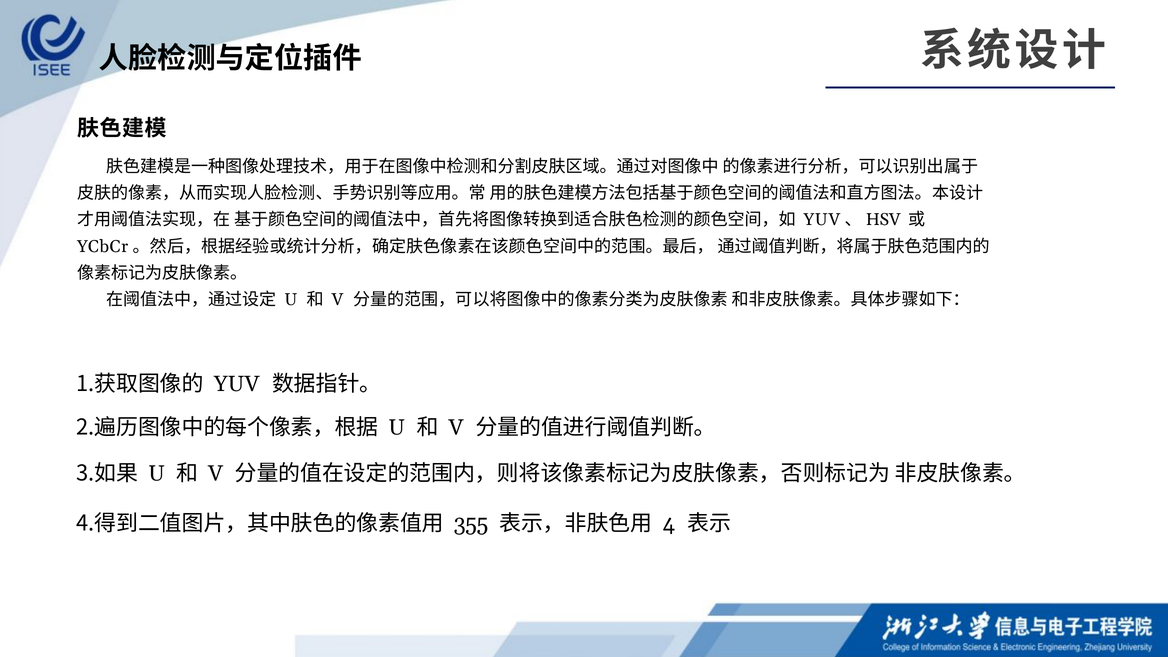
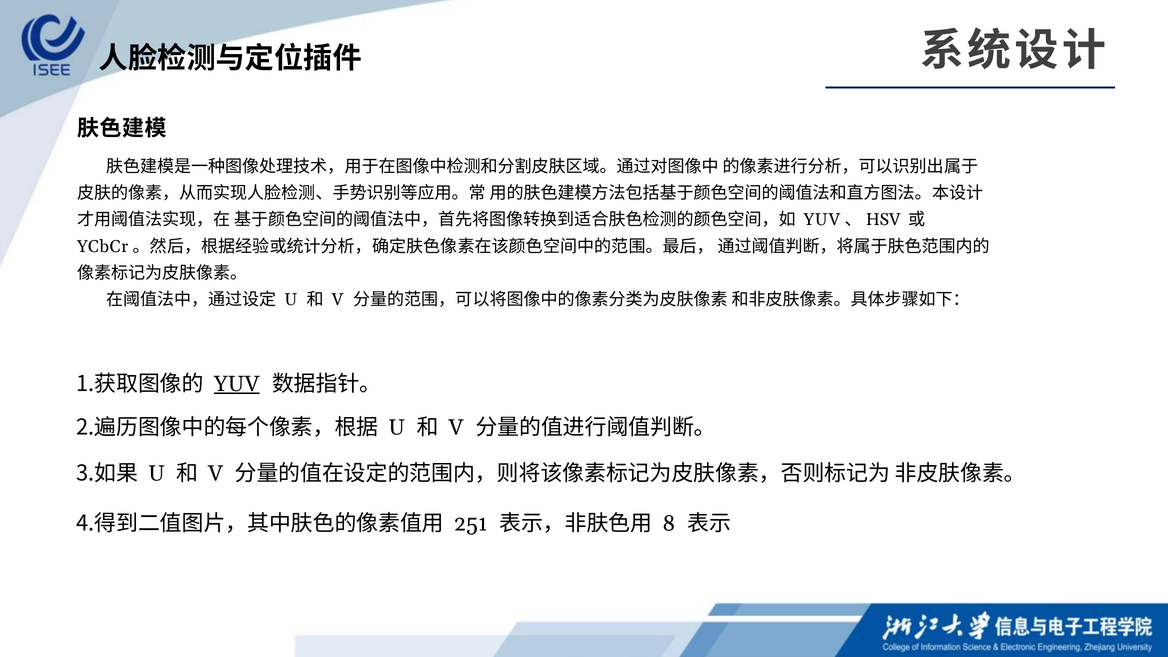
YUV underline: none -> present (237, 384)
355: 355 -> 251 (471, 523)
4: 4 -> 8 (669, 523)
